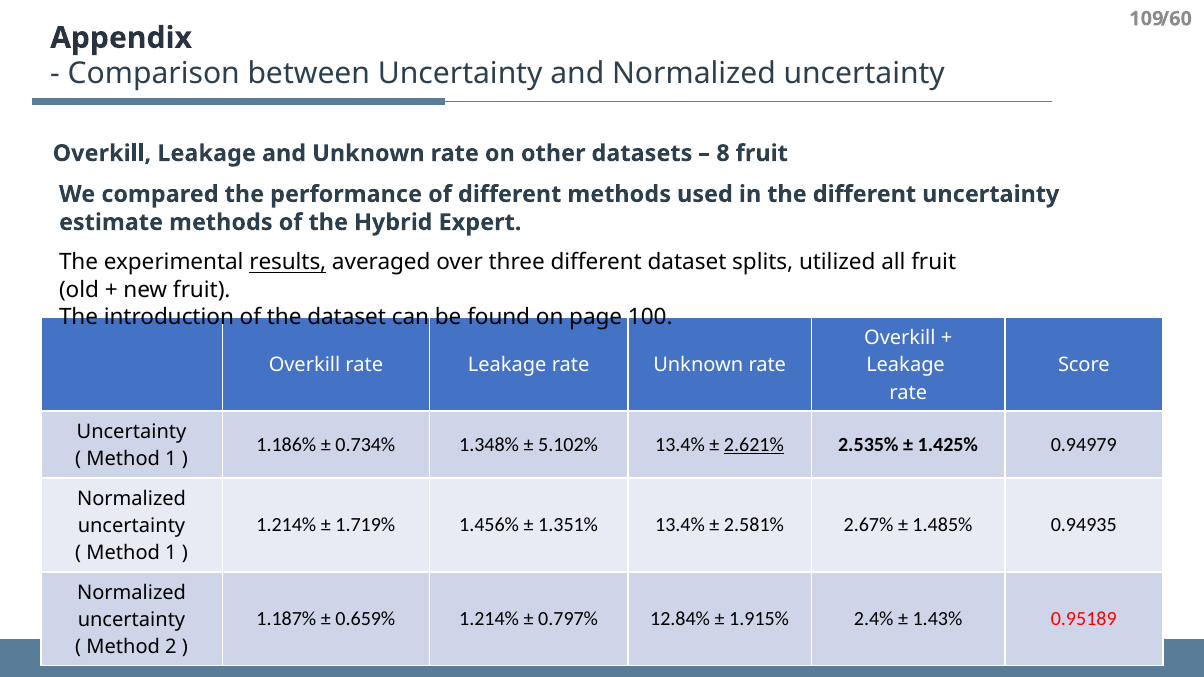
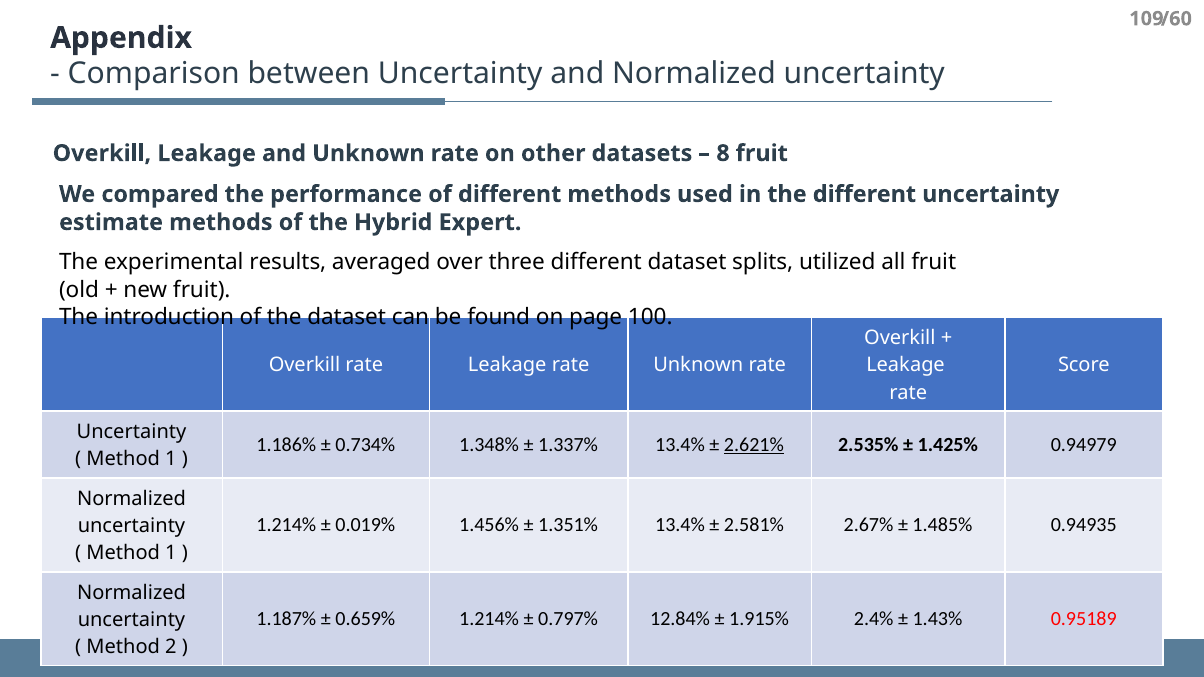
results underline: present -> none (288, 263)
5.102%: 5.102% -> 1.337% (568, 445)
1.719%: 1.719% -> 0.019% (365, 525)
